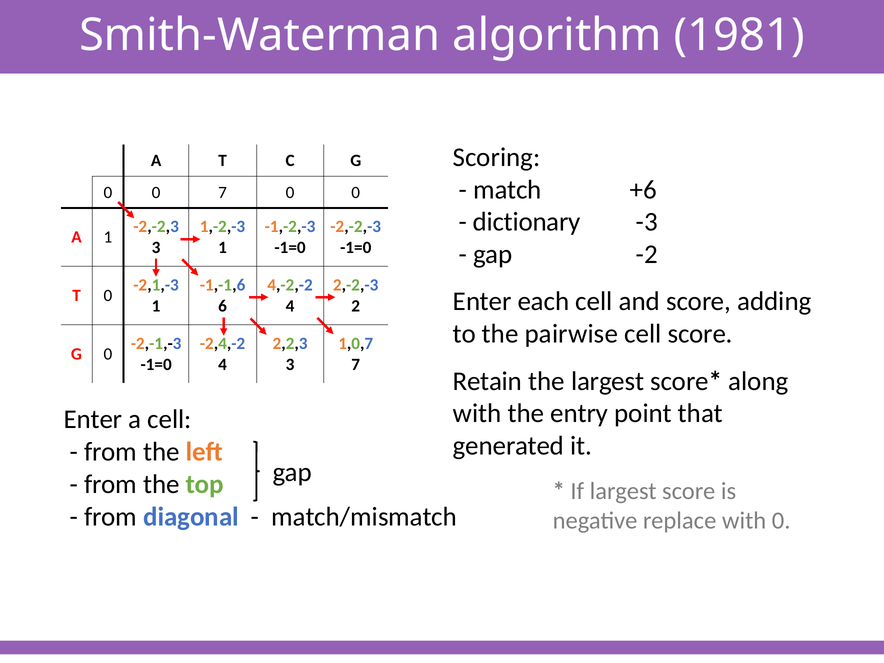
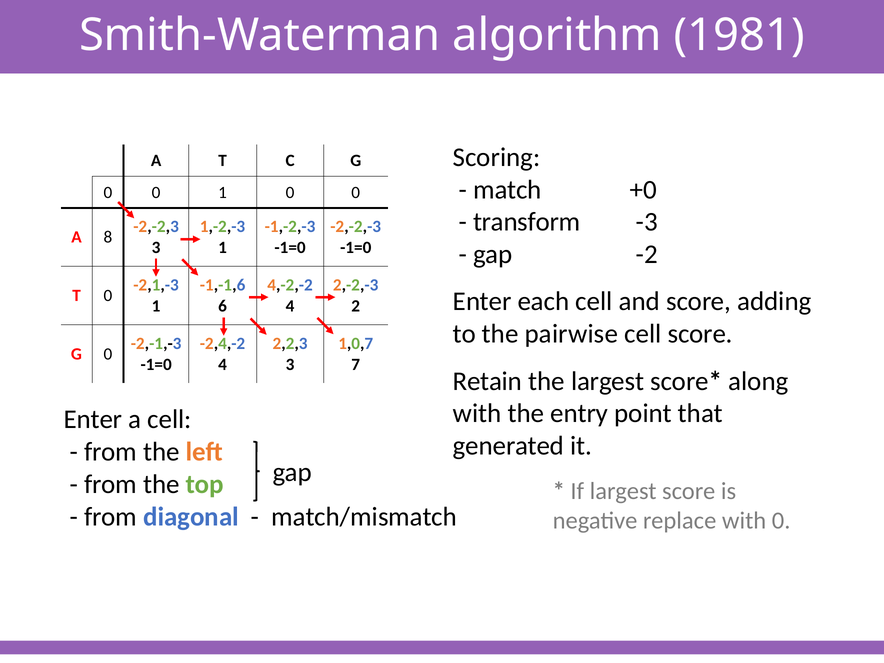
+6: +6 -> +0 (643, 190)
0 7: 7 -> 1 (223, 192)
dictionary: dictionary -> transform (527, 222)
A 1: 1 -> 8 (108, 237)
